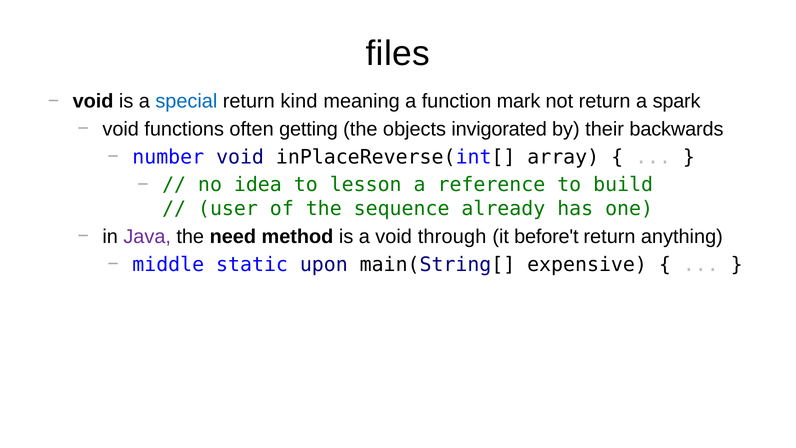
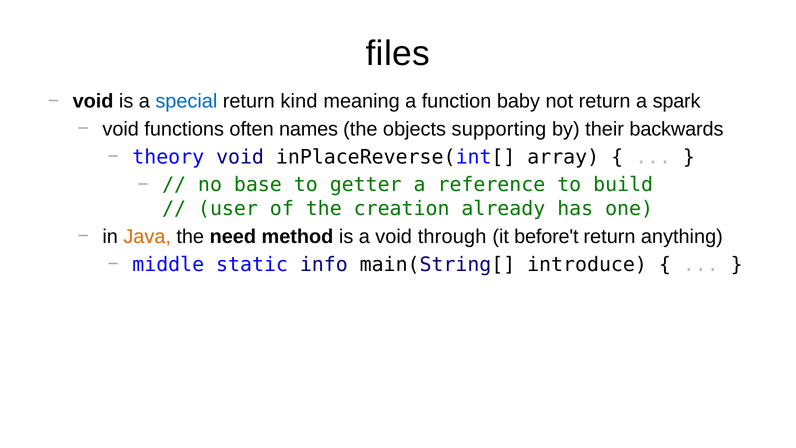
mark: mark -> baby (518, 101)
getting: getting -> names (309, 129)
invigorated: invigorated -> supporting (499, 129)
number: number -> theory (168, 157)
idea: idea -> base (258, 185)
lesson: lesson -> getter (366, 185)
sequence: sequence -> creation (402, 209)
Java colour: purple -> orange (147, 236)
upon: upon -> info (324, 264)
expensive: expensive -> introduce (587, 264)
